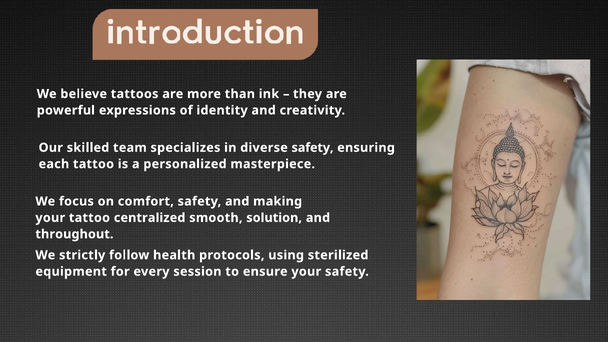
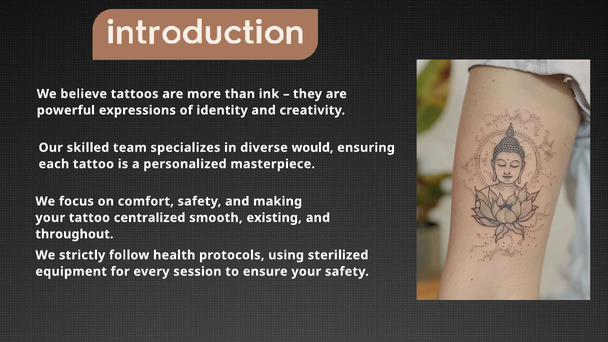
diverse safety: safety -> would (312, 148)
solution: solution -> existing (274, 218)
